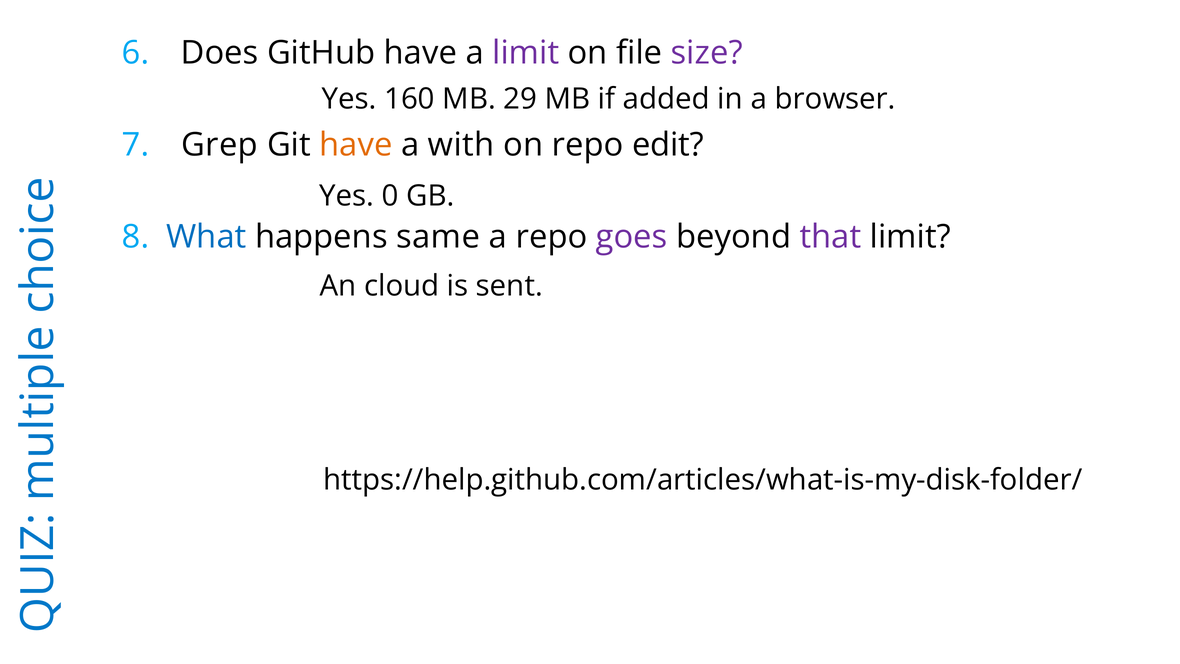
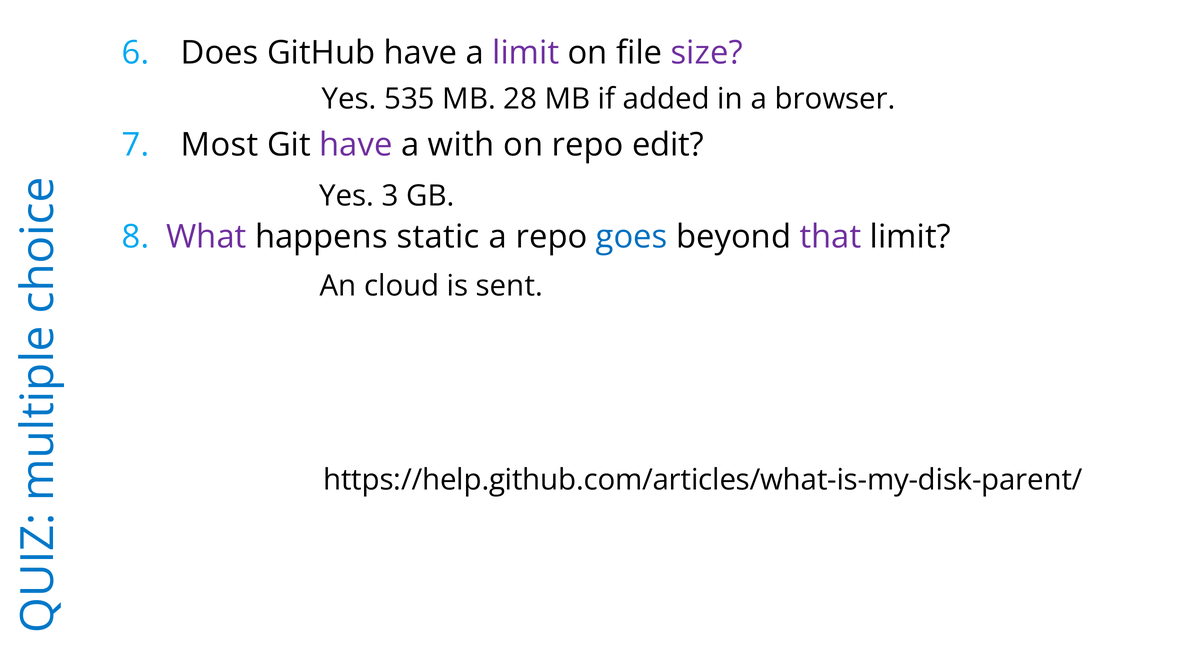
160: 160 -> 535 (409, 99)
29: 29 -> 28 (520, 99)
Grep: Grep -> Most (220, 145)
have colour: orange -> purple (356, 145)
0: 0 -> 3 (390, 196)
What colour: blue -> purple (206, 237)
same: same -> static (438, 237)
goes colour: purple -> blue (632, 237)
https://help.github.com/articles/what-is-my-disk-folder/: https://help.github.com/articles/what-is-my-disk-folder/ -> https://help.github.com/articles/what-is-my-disk-parent/ (703, 480)
